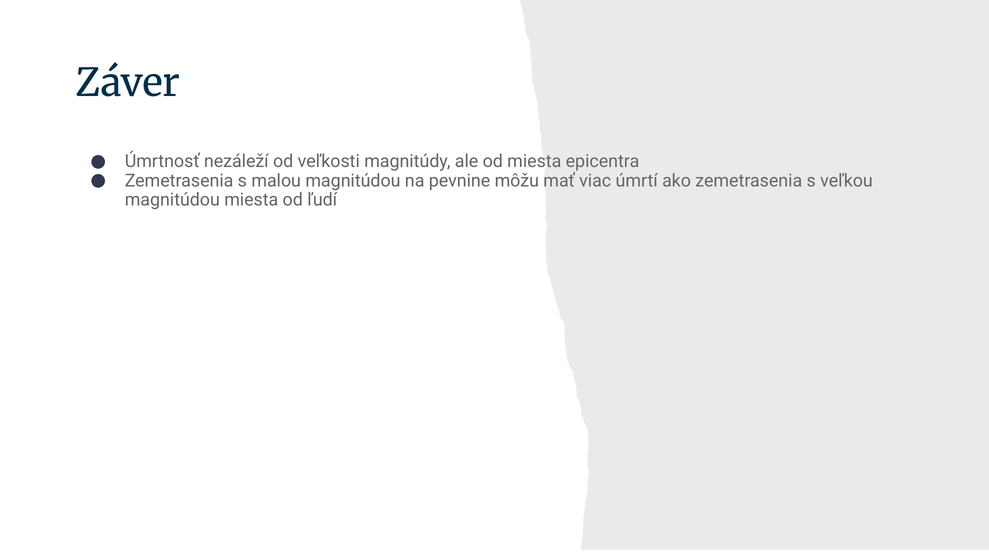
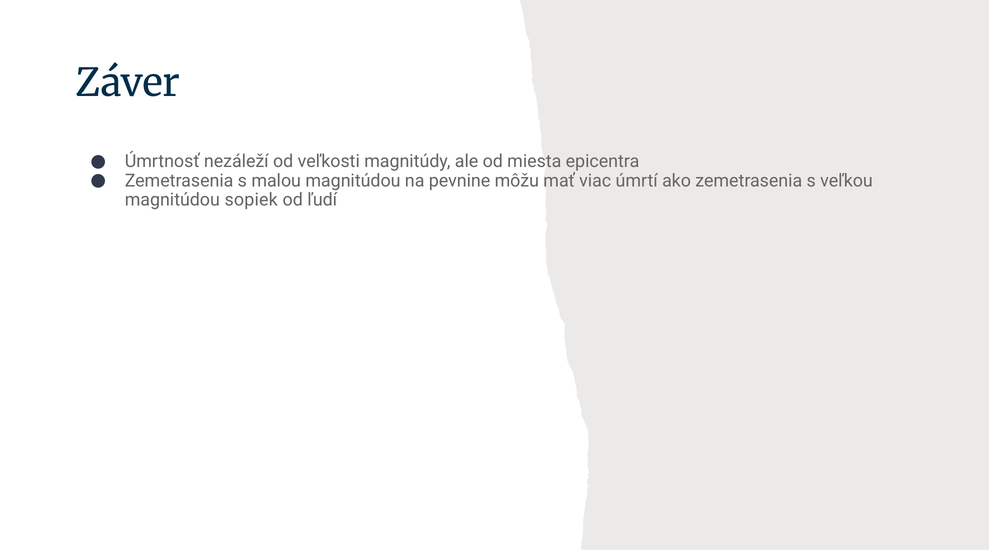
magnitúdou miesta: miesta -> sopiek (251, 200)
